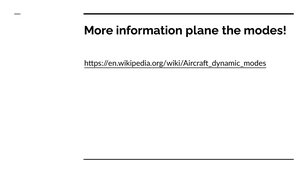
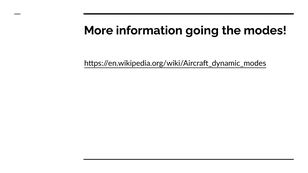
plane: plane -> going (202, 31)
